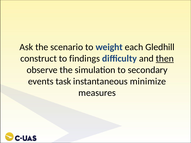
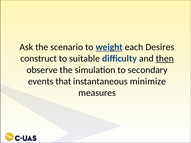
weight underline: none -> present (109, 47)
Gledhill: Gledhill -> Desires (160, 47)
findings: findings -> suitable (85, 59)
task: task -> that (63, 82)
